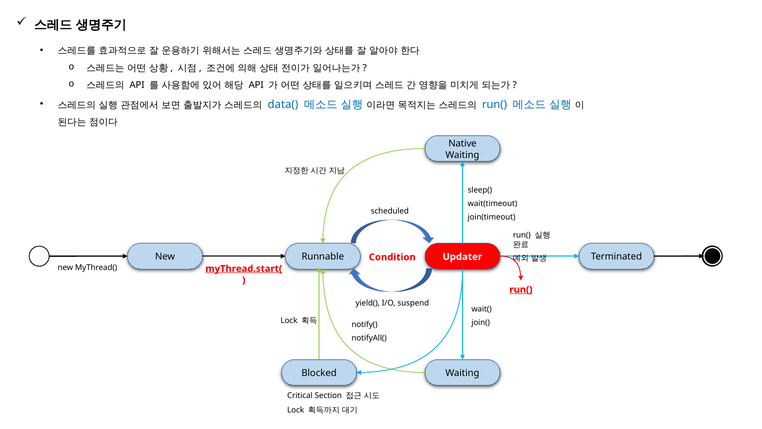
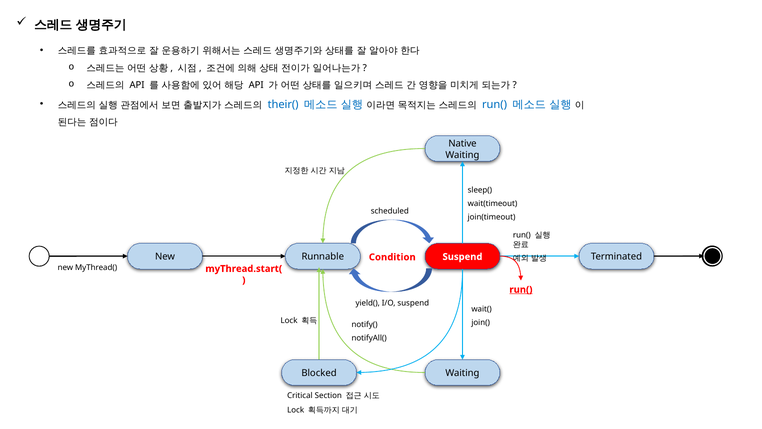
data(: data( -> their( (283, 104)
Runnable Updater: Updater -> Suspend (462, 257)
myThread.start( underline: present -> none (244, 268)
